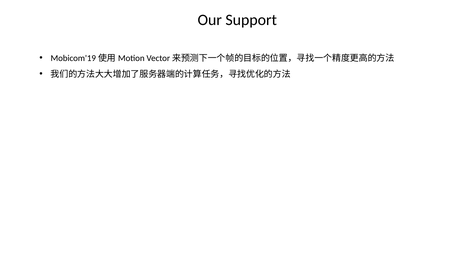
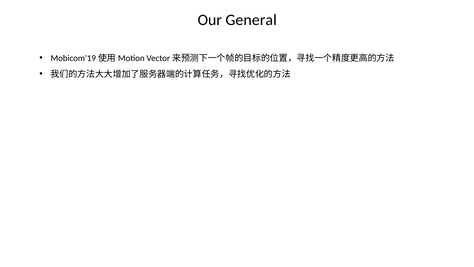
Support: Support -> General (251, 20)
